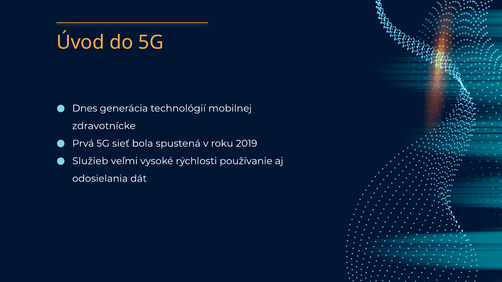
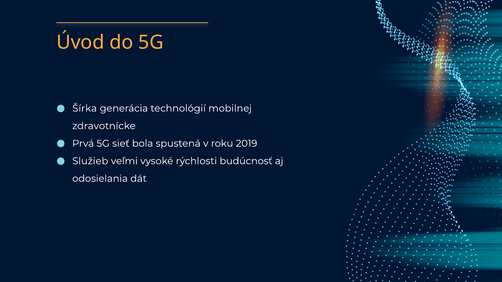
Dnes: Dnes -> Šírka (85, 109)
používanie: používanie -> budúcnosť (246, 161)
